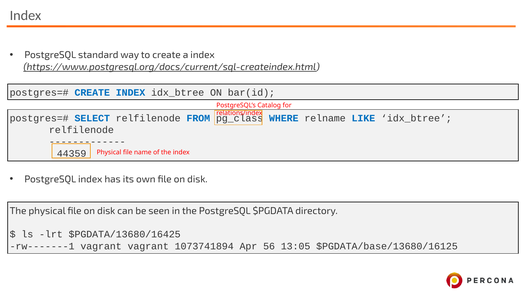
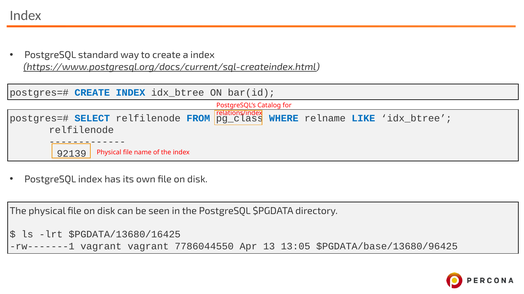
44359: 44359 -> 92139 (72, 154)
1073741894: 1073741894 -> 7786044550 (204, 247)
56: 56 -> 13 (269, 247)
$PGDATA/base/13680/16125: $PGDATA/base/13680/16125 -> $PGDATA/base/13680/96425 (387, 247)
